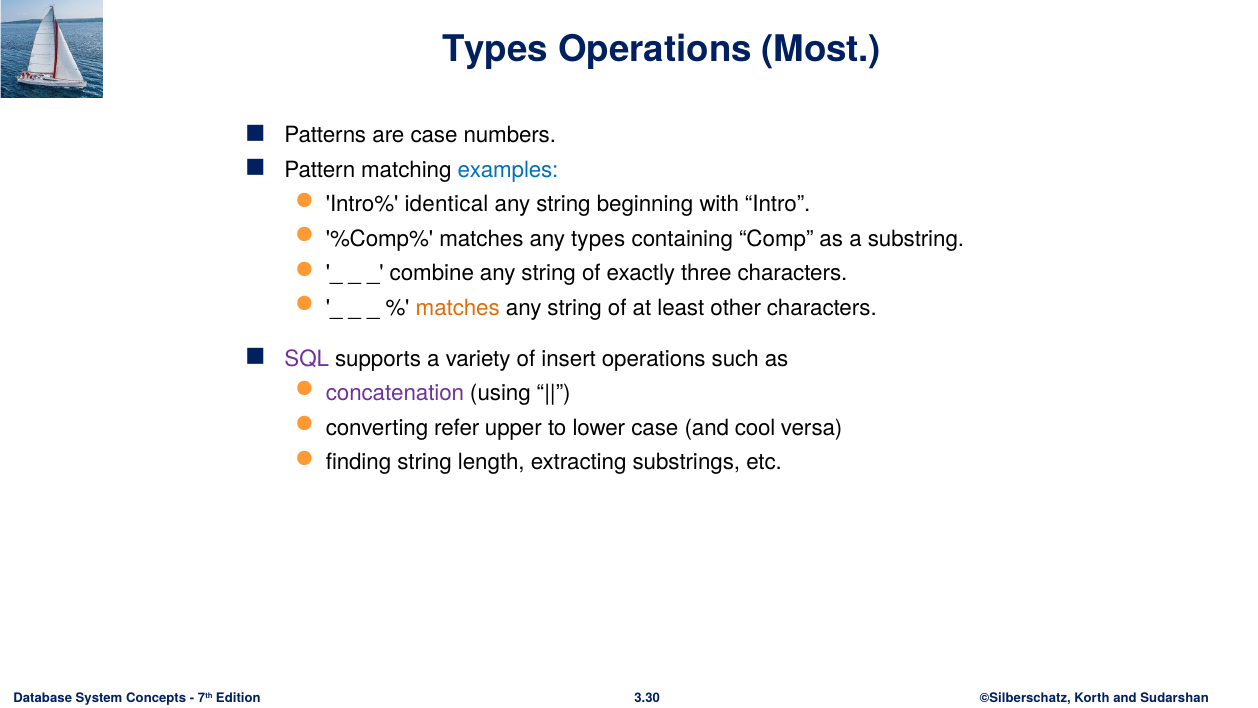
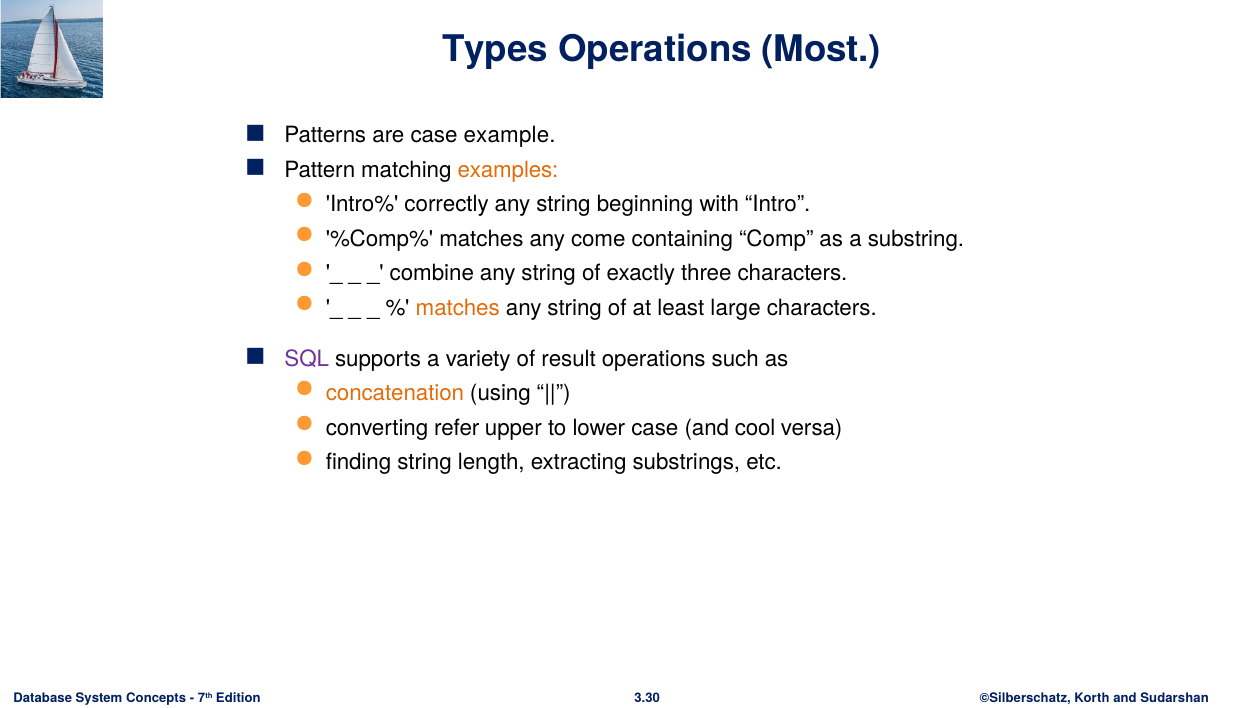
numbers: numbers -> example (510, 135)
examples colour: blue -> orange (508, 170)
identical: identical -> correctly (447, 204)
any types: types -> come (598, 239)
other: other -> large (736, 308)
insert: insert -> result (569, 359)
concatenation colour: purple -> orange (395, 393)
